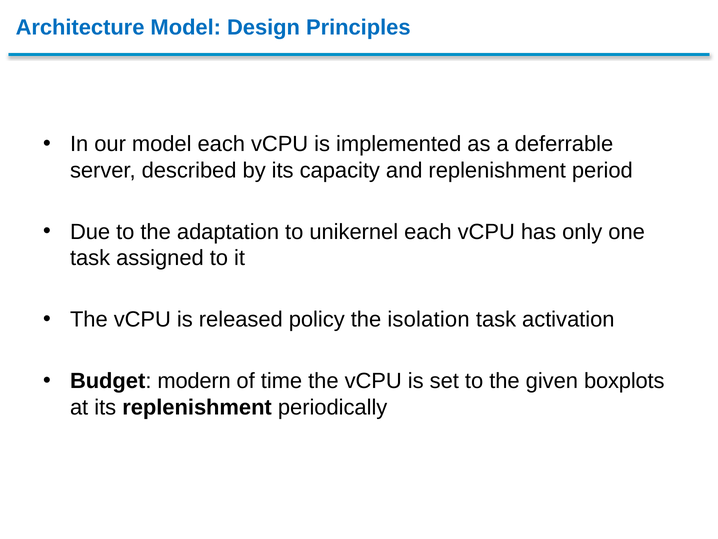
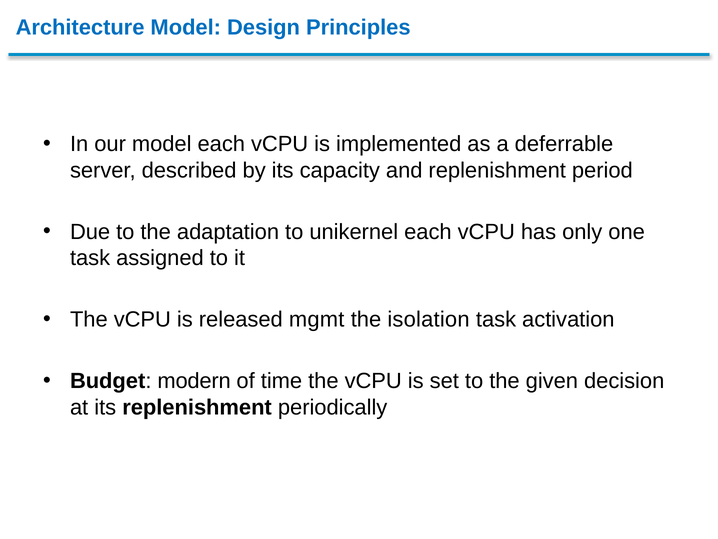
policy: policy -> mgmt (317, 319)
boxplots: boxplots -> decision (624, 381)
